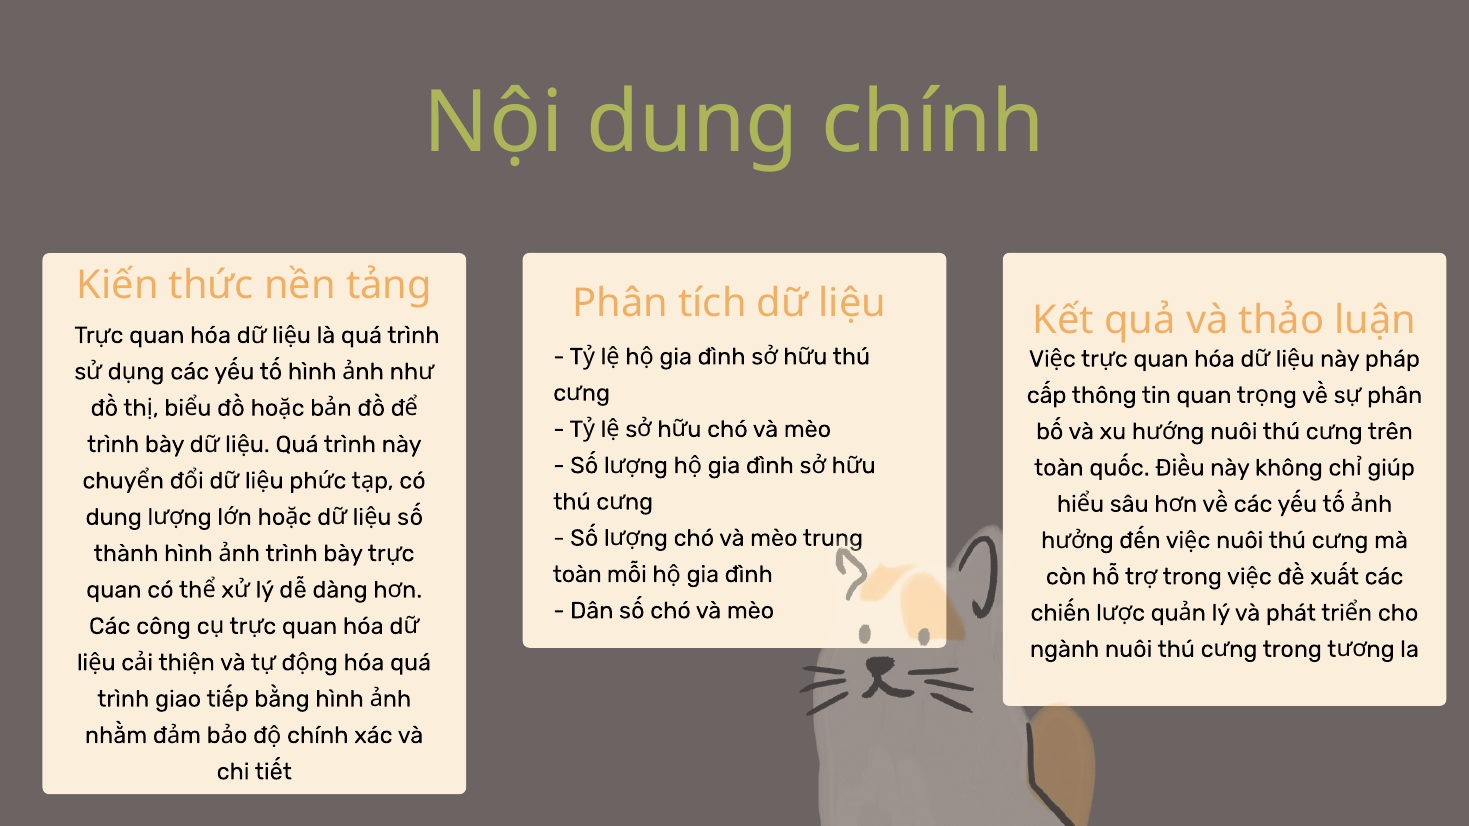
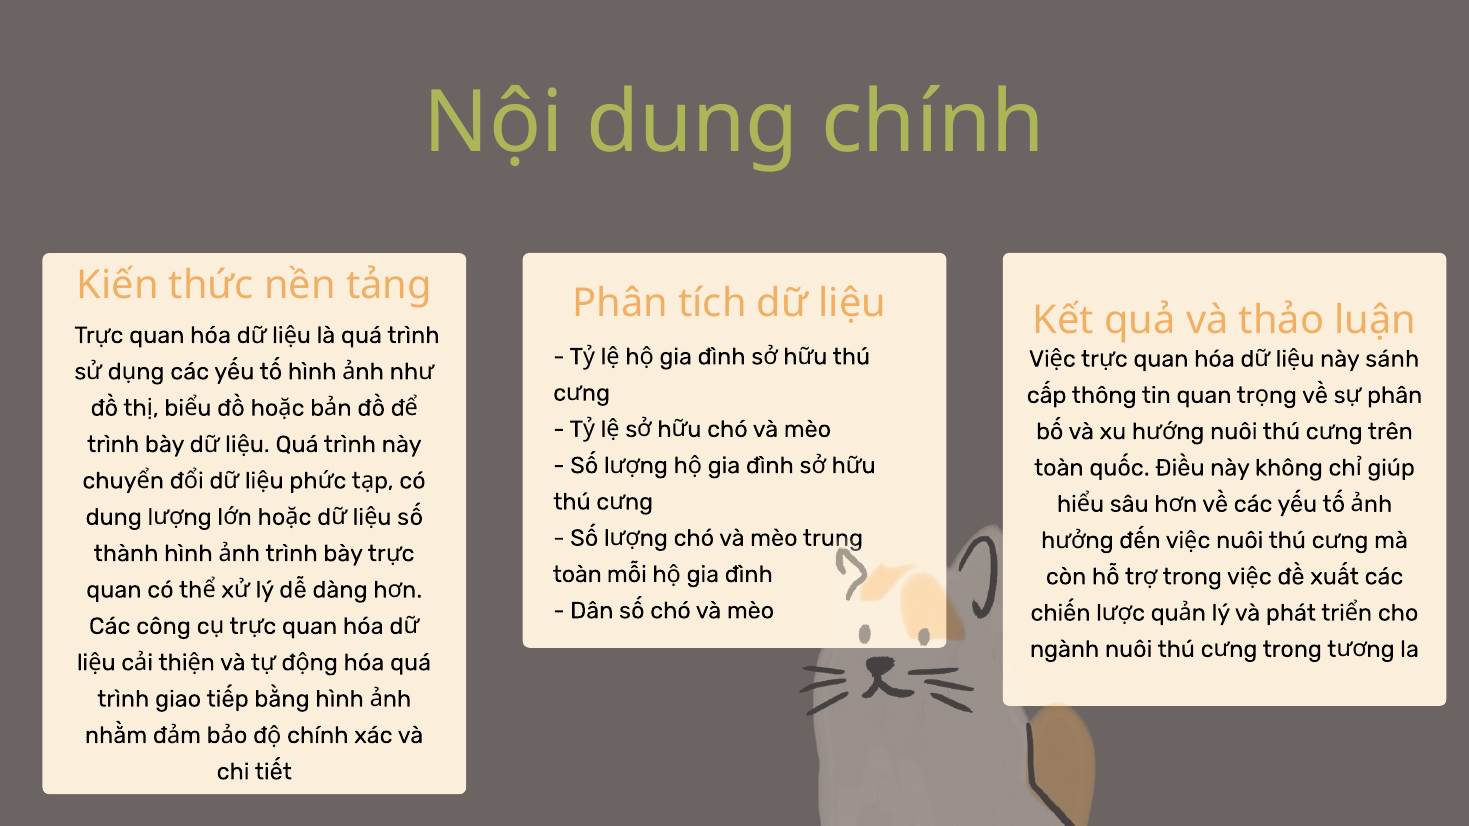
pháp: pháp -> sánh (1392, 359)
